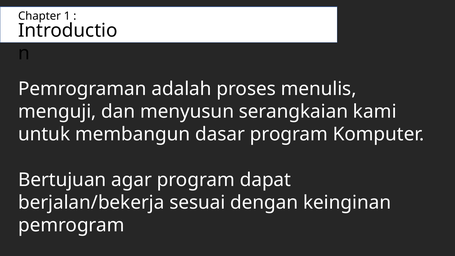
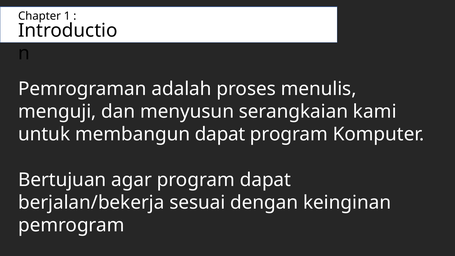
membangun dasar: dasar -> dapat (220, 134)
